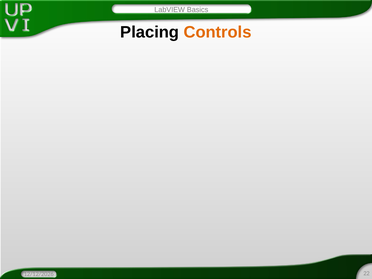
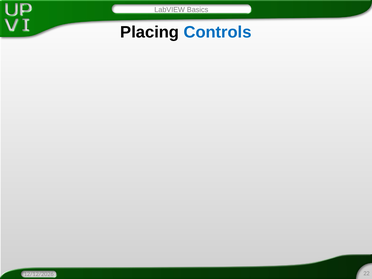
Controls colour: orange -> blue (218, 32)
